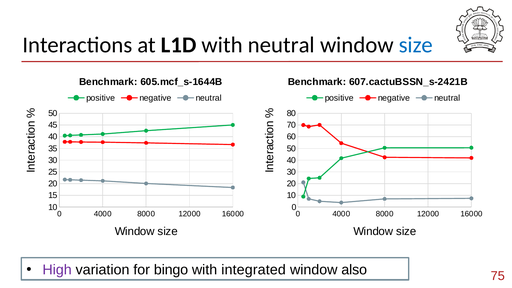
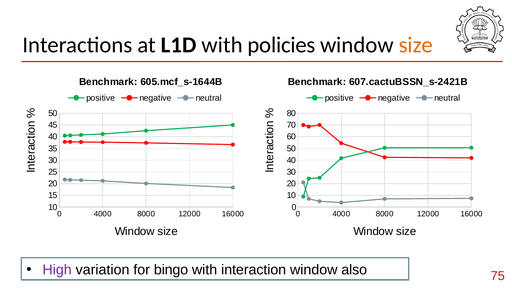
with neutral: neutral -> policies (281, 45)
size colour: blue -> orange (416, 45)
integrated: integrated -> interaction (254, 270)
